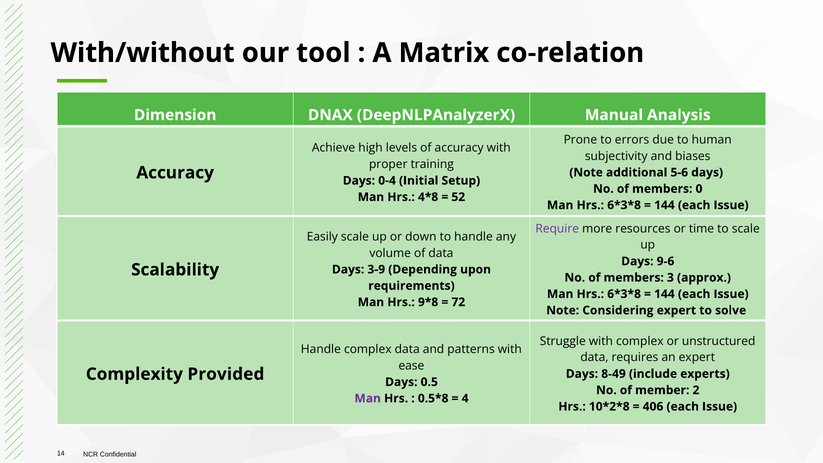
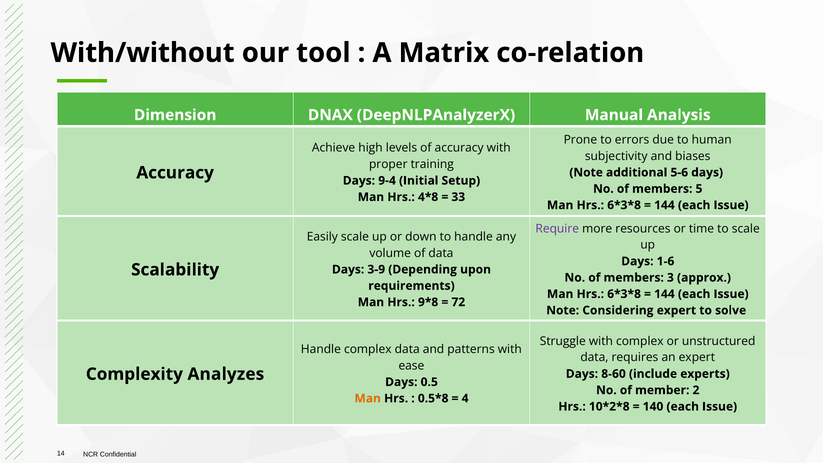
0-4: 0-4 -> 9-4 (387, 181)
0: 0 -> 5 (699, 189)
52: 52 -> 33 (458, 197)
9-6: 9-6 -> 1-6 (665, 261)
Provided: Provided -> Analyzes (226, 374)
8-49: 8-49 -> 8-60 (614, 374)
Man colour: purple -> orange (368, 398)
406: 406 -> 140 (653, 407)
